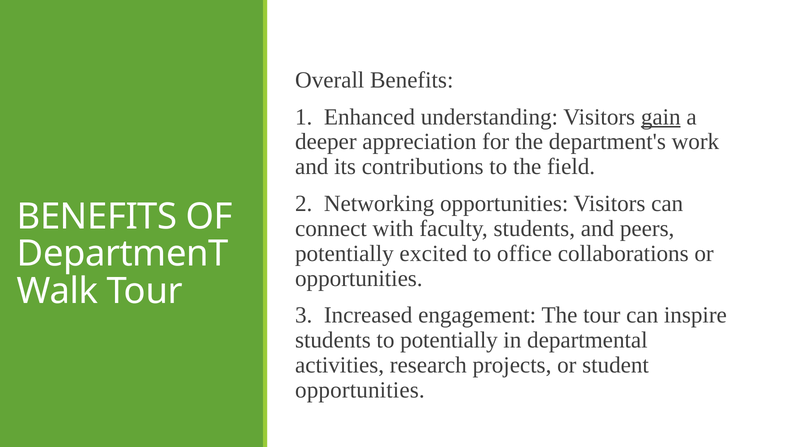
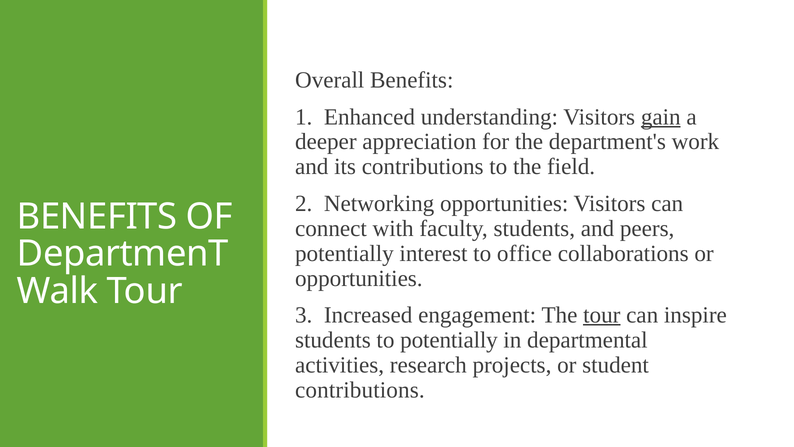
excited: excited -> interest (434, 253)
tour underline: none -> present (602, 315)
opportunities: opportunities -> contributions (360, 390)
